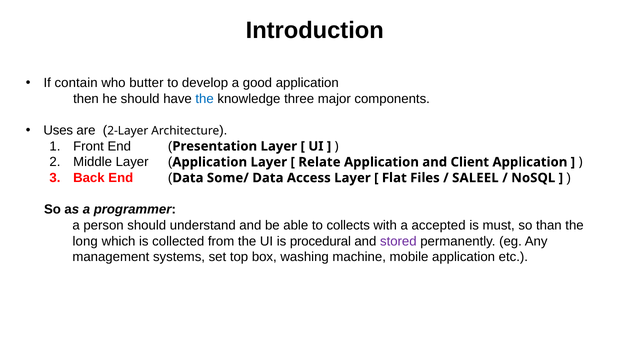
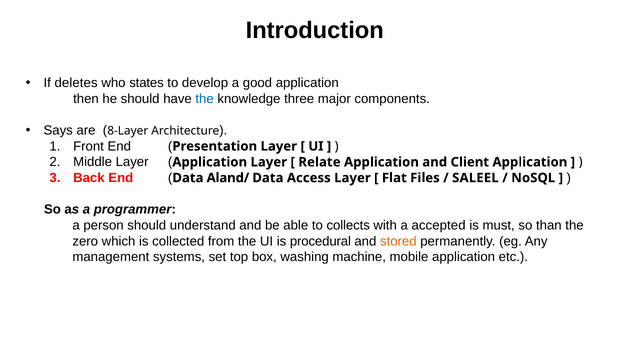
contain: contain -> deletes (76, 83)
butter: butter -> states (147, 83)
Uses: Uses -> Says (58, 130)
2-Layer: 2-Layer -> 8-Layer (128, 131)
Some/: Some/ -> Aland/ (228, 178)
long: long -> zero (85, 241)
stored colour: purple -> orange (398, 241)
